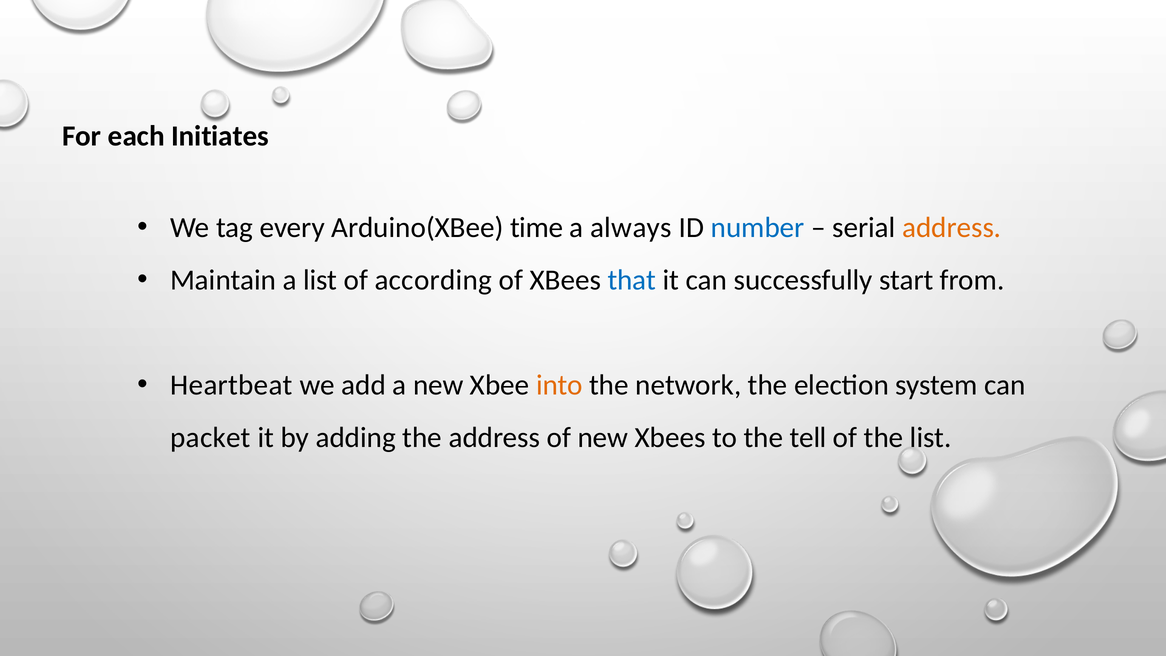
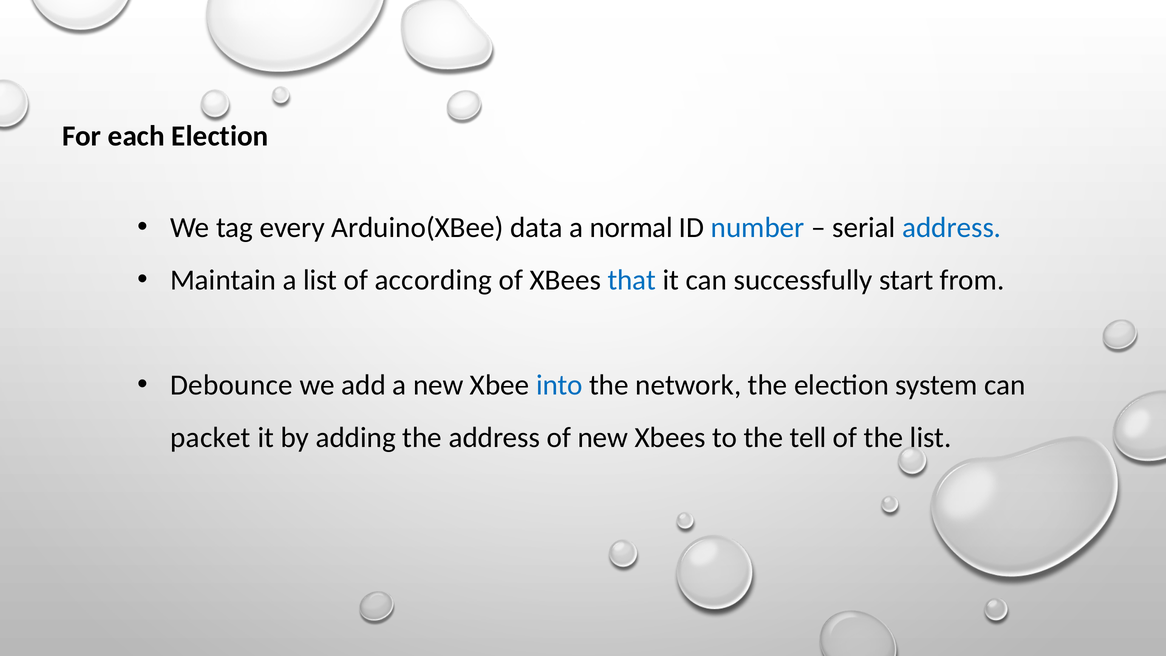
each Initiates: Initiates -> Election (220, 136)
time: time -> data (537, 228)
always: always -> normal (631, 228)
address colour: orange -> blue (952, 228)
Heartbeat: Heartbeat -> Debounce (231, 385)
into colour: orange -> blue (559, 385)
